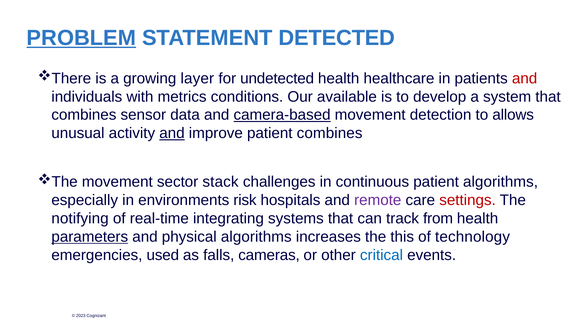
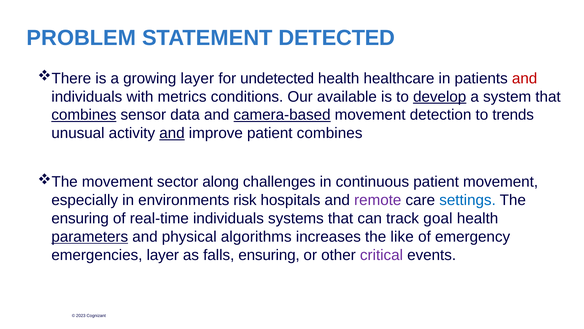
PROBLEM underline: present -> none (81, 38)
develop underline: none -> present (440, 97)
combines underline: none -> present (84, 115)
allows: allows -> trends (513, 115)
stack: stack -> along (221, 182)
patient algorithms: algorithms -> movement (501, 182)
settings colour: red -> blue (468, 200)
notifying: notifying -> ensuring (80, 218)
real-time integrating: integrating -> individuals (228, 218)
from: from -> goal (438, 218)
this: this -> like (402, 236)
technology: technology -> emergency (473, 236)
emergencies used: used -> layer (163, 255)
falls cameras: cameras -> ensuring (269, 255)
critical colour: blue -> purple (381, 255)
